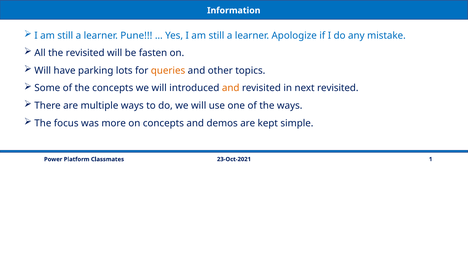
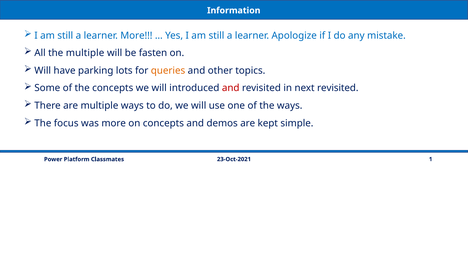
learner Pune: Pune -> More (136, 36)
the revisited: revisited -> multiple (85, 53)
and colour: orange -> red (231, 88)
